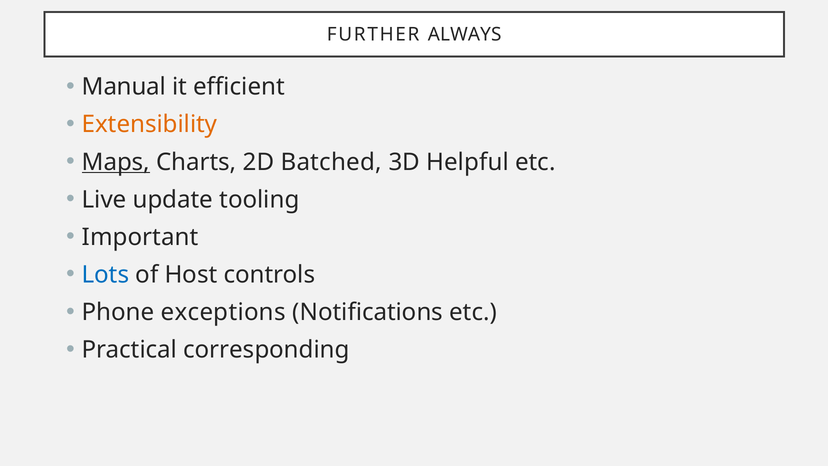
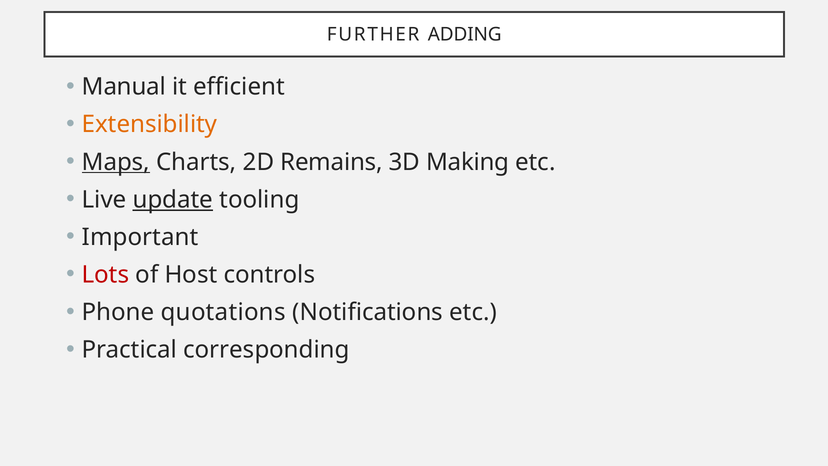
ALWAYS: ALWAYS -> ADDING (465, 35)
Batched: Batched -> Remains (331, 162)
Helpful: Helpful -> Making (468, 162)
update underline: none -> present (173, 200)
Lots colour: blue -> red (106, 275)
exceptions: exceptions -> quotations (223, 312)
